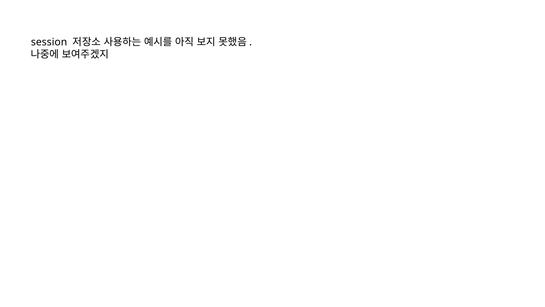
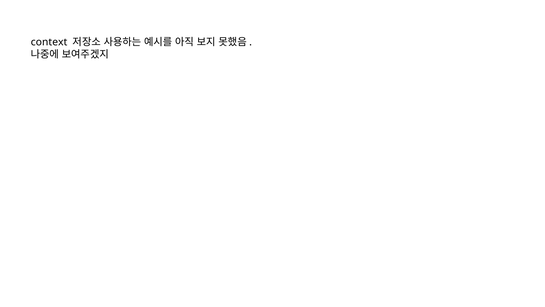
session: session -> context (49, 42)
